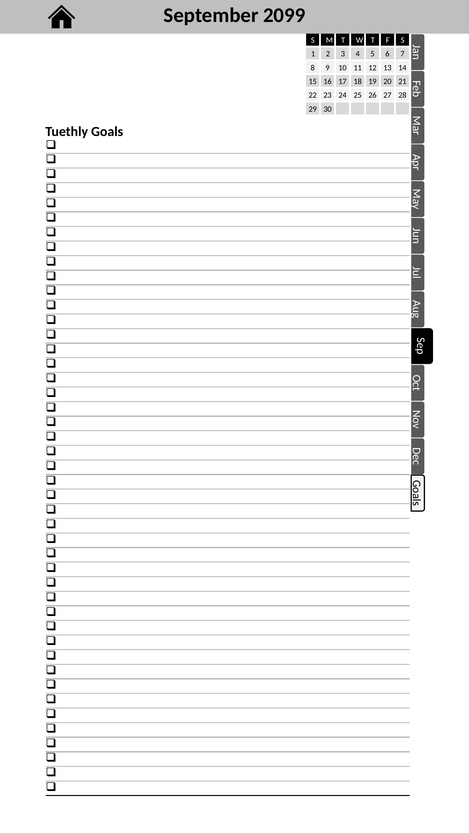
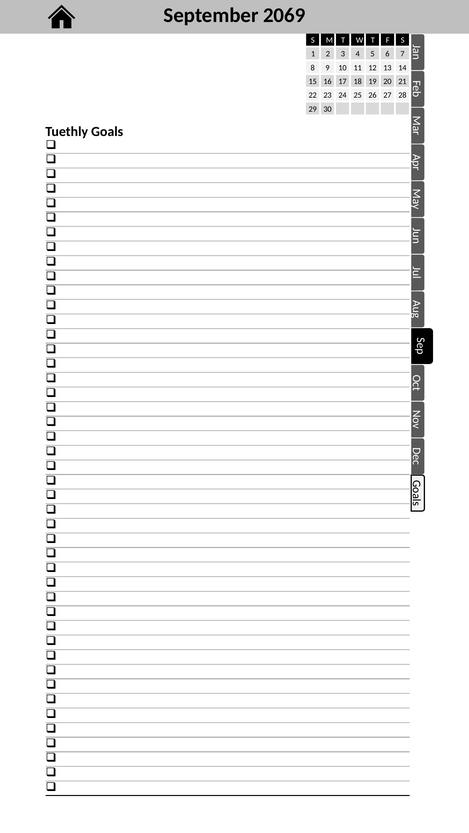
2099: 2099 -> 2069 (284, 15)
